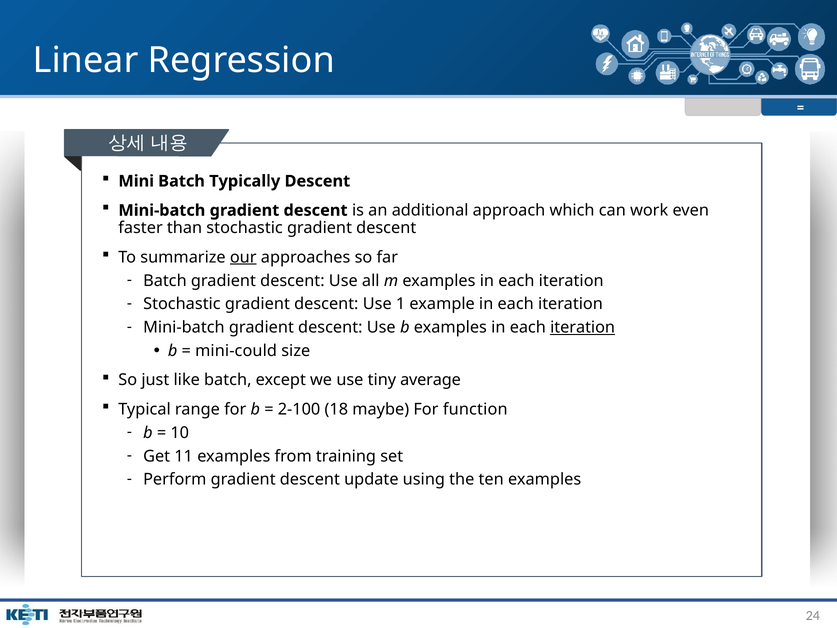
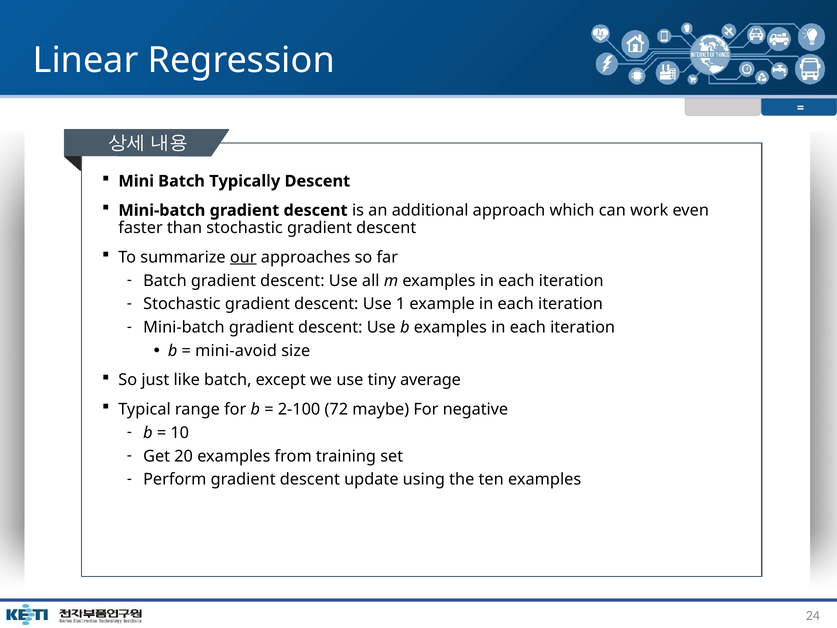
iteration underline: present -> none (583, 327)
mini-could: mini-could -> mini-avoid (236, 351)
18: 18 -> 72 (336, 409)
function: function -> negative (475, 409)
11: 11 -> 20 (184, 456)
